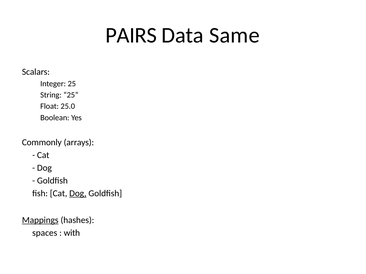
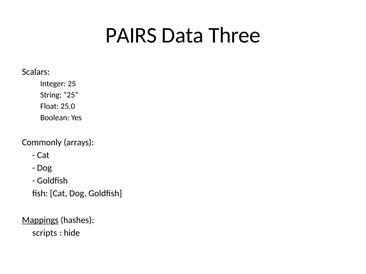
Same: Same -> Three (235, 35)
Dog underline: present -> none (78, 194)
spaces: spaces -> scripts (45, 233)
with: with -> hide (72, 233)
